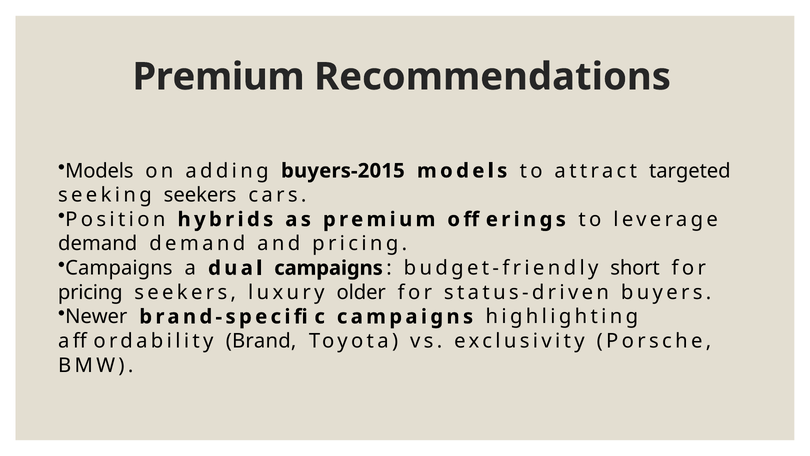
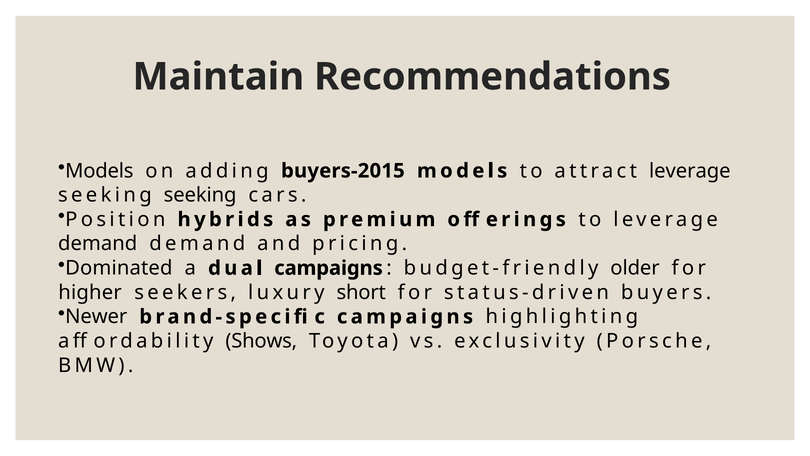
Premium: Premium -> Maintain (218, 77)
attract targeted: targeted -> leverage (690, 171)
seeking seekers: seekers -> seeking (200, 195)
Campaigns: Campaigns -> Dominated (119, 268)
short: short -> older (635, 268)
pricing: pricing -> higher (90, 292)
older: older -> short (361, 292)
Brand: Brand -> Shows (261, 341)
